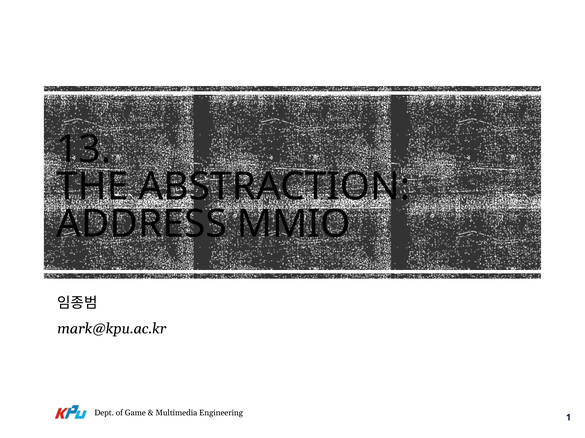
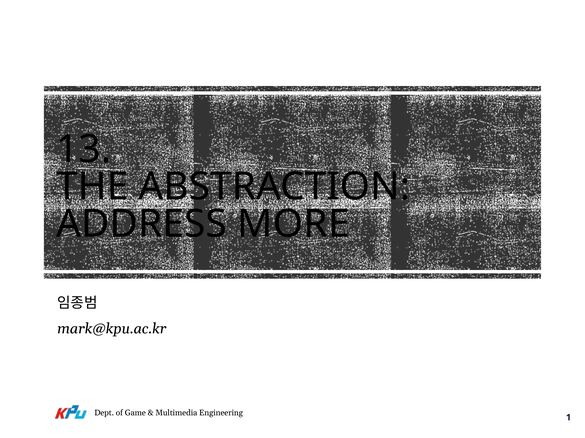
MMIO: MMIO -> MORE (293, 225)
